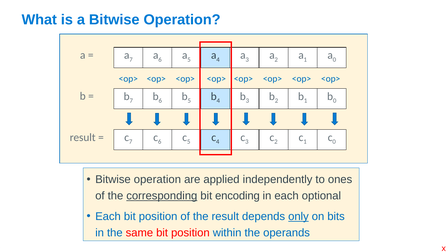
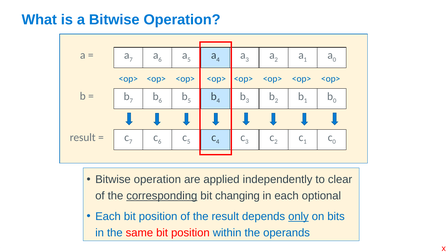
ones: ones -> clear (340, 180)
encoding: encoding -> changing (237, 196)
